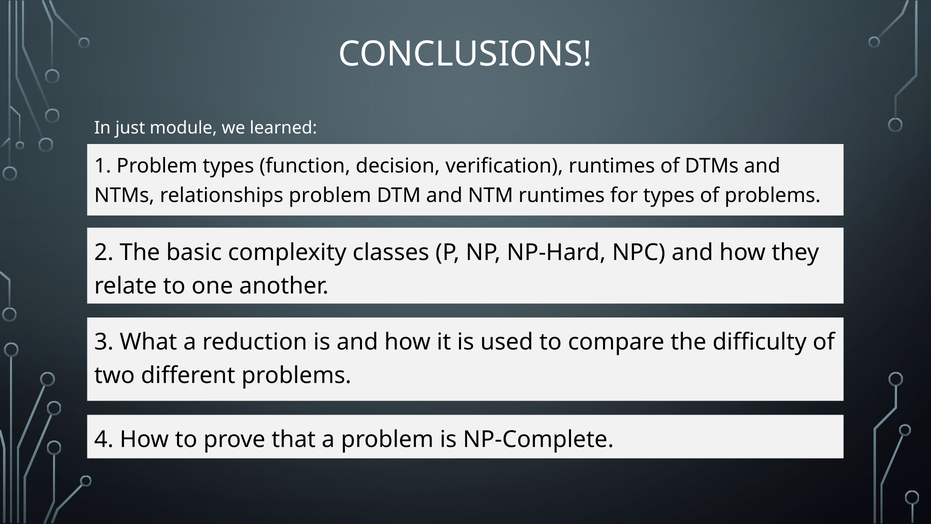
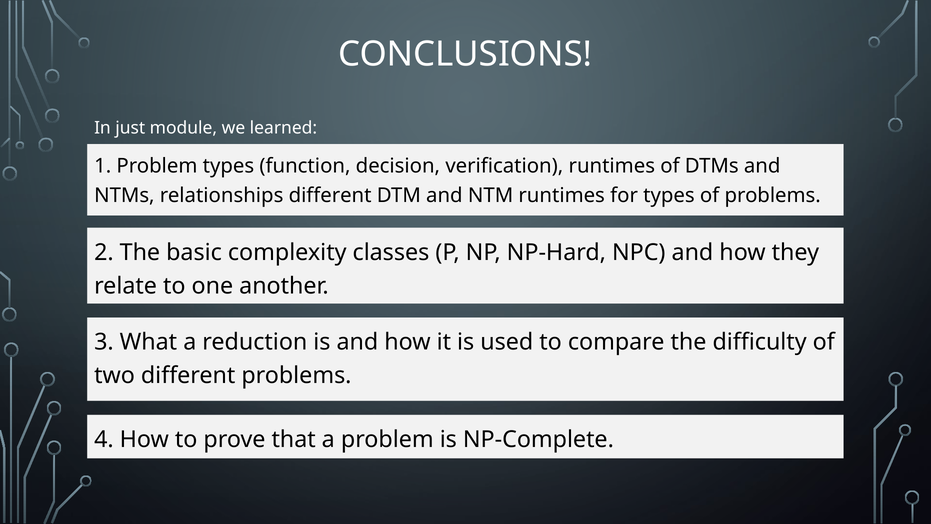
relationships problem: problem -> different (330, 195)
